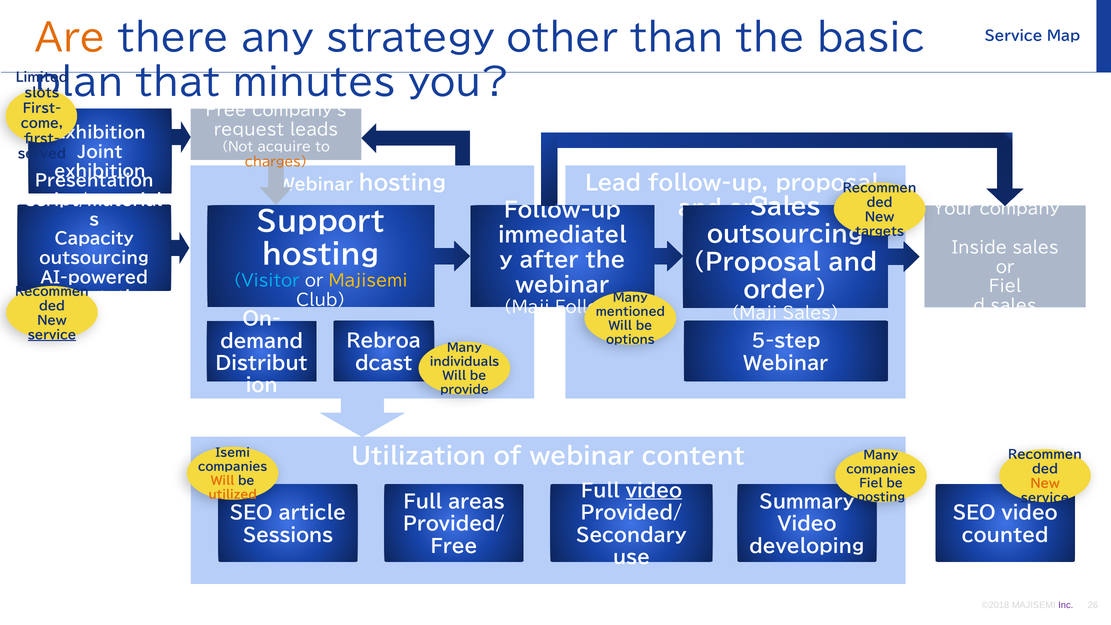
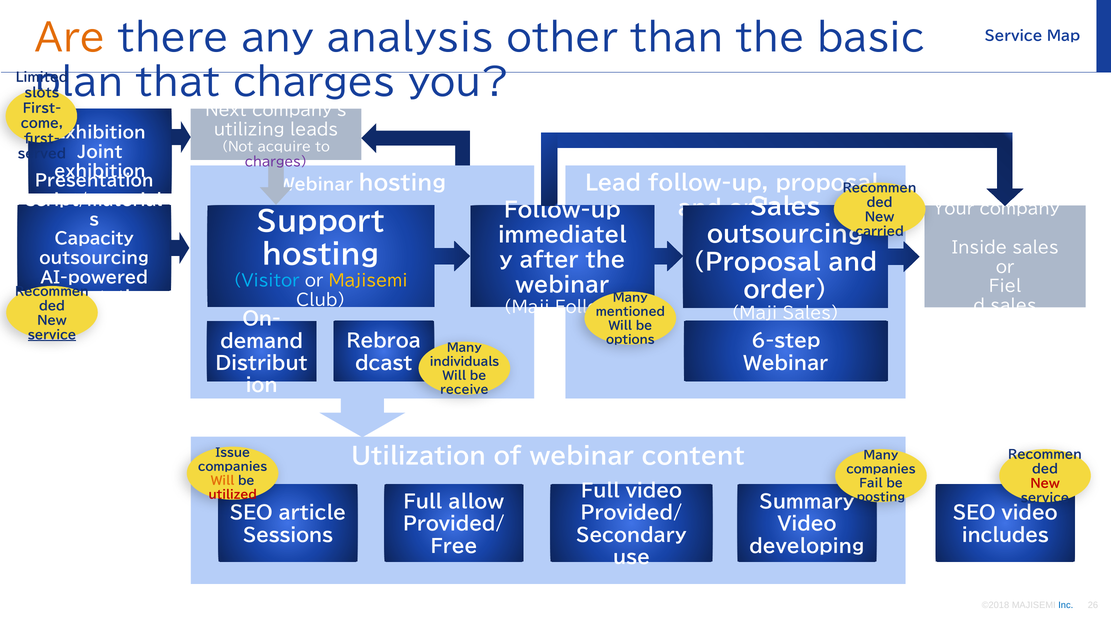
strategy: strategy -> analysis (410, 39)
minutes: minutes -> charges (314, 83)
Free: Free -> Next (226, 110)
request: request -> utilizing (249, 130)
charges colour: orange -> purple (276, 162)
targets: targets -> carried (880, 232)
5-step: 5-step -> 6-step (786, 341)
provide: provide -> receive (464, 390)
Isemi: Isemi -> Issue (233, 453)
Fiel: Fiel -> Fail (871, 483)
New colour: orange -> red (1045, 484)
video underline: present -> none (654, 491)
utilized colour: orange -> red (233, 495)
areas: areas -> allow (476, 502)
counted: counted -> includes (1005, 535)
Inc colour: purple -> blue (1066, 605)
